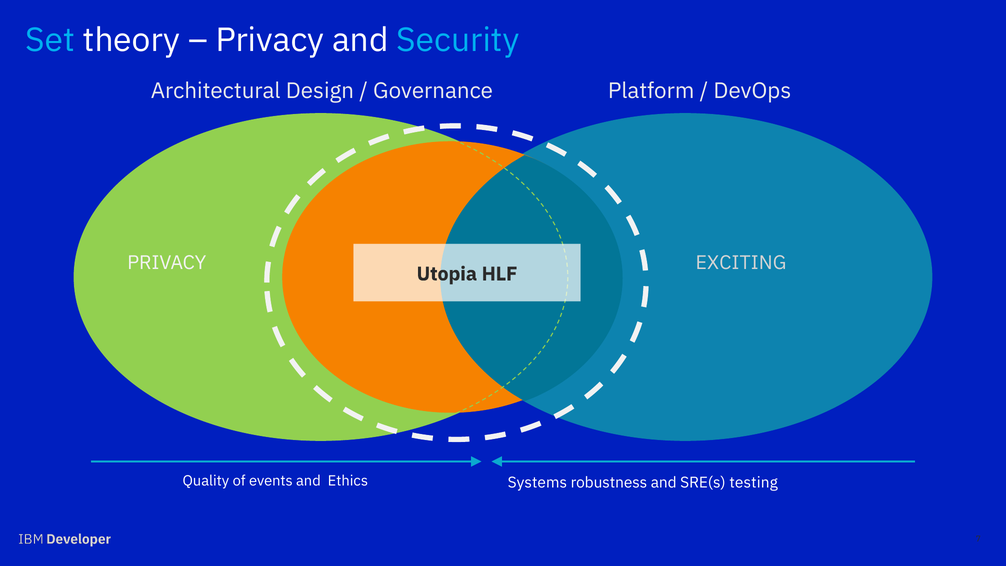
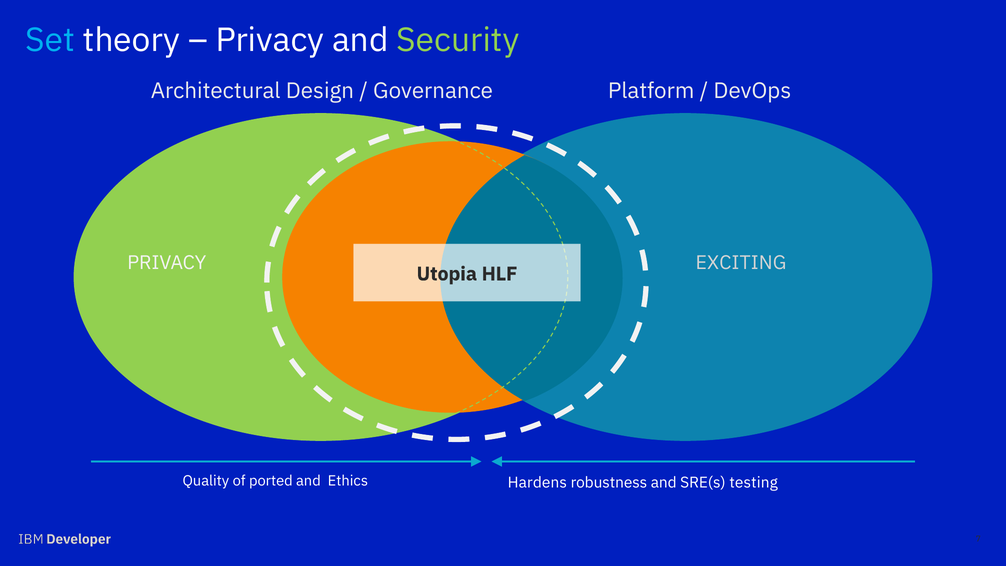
Security colour: light blue -> light green (458, 40)
events: events -> ported (271, 481)
Systems: Systems -> Hardens (537, 483)
